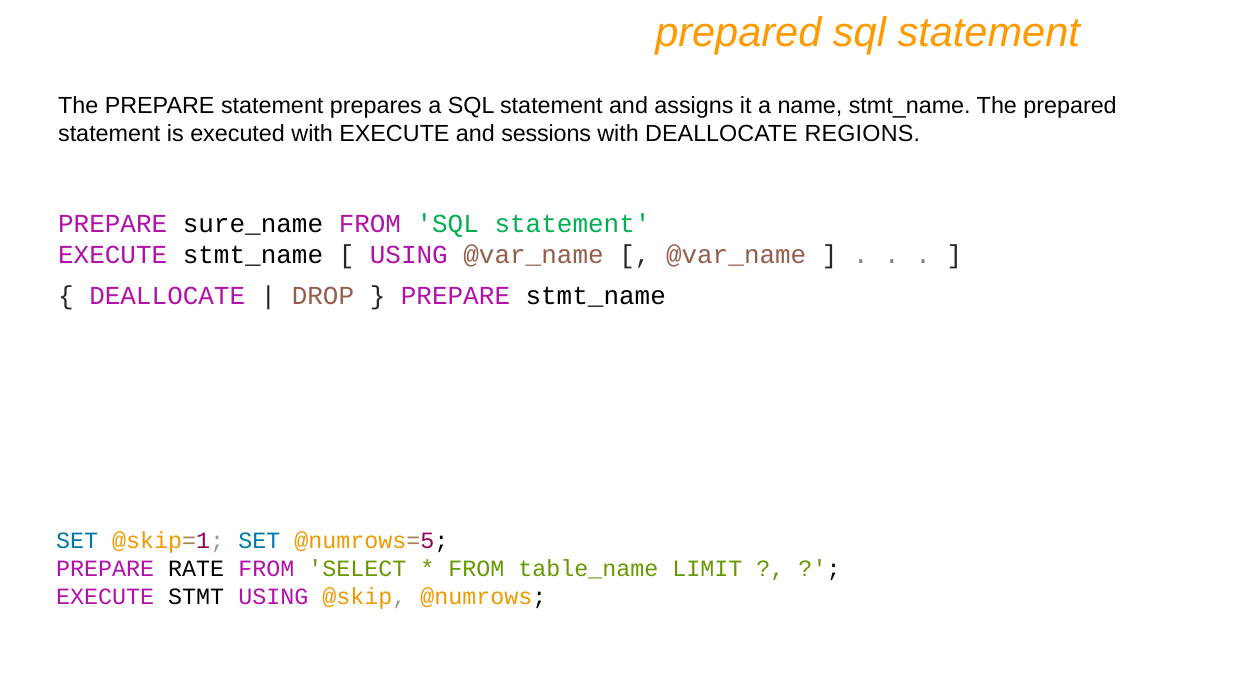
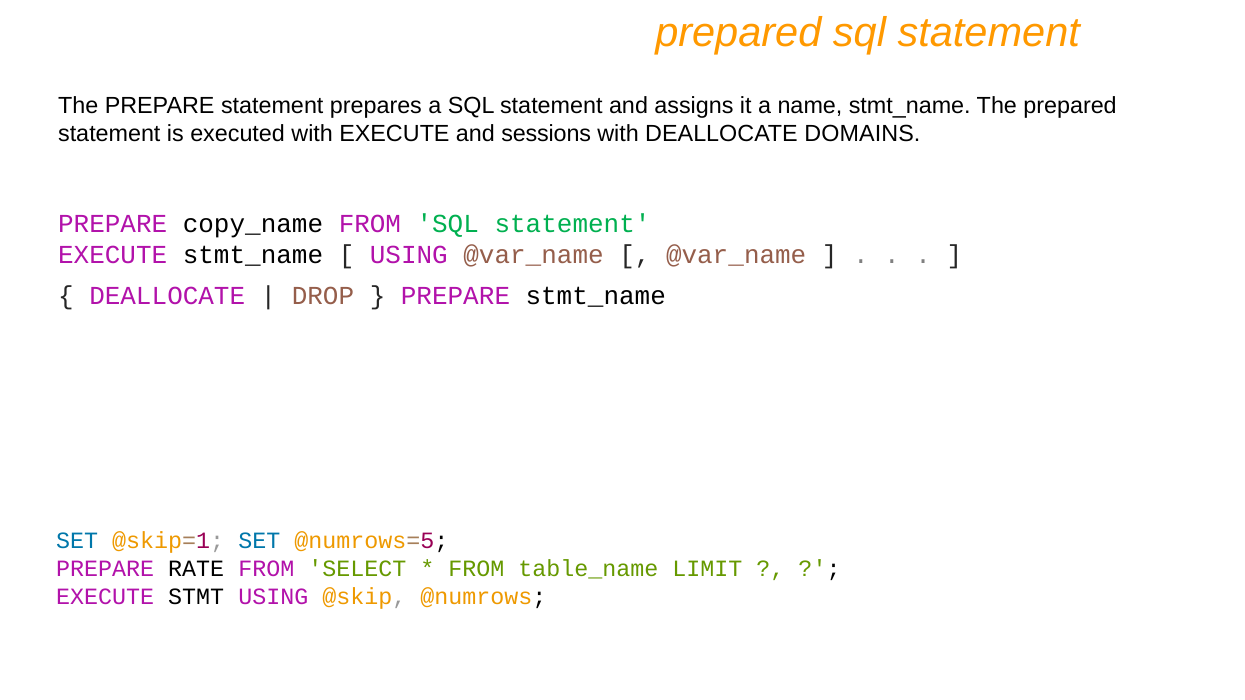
REGIONS: REGIONS -> DOMAINS (862, 134)
sure_name: sure_name -> copy_name (253, 224)
